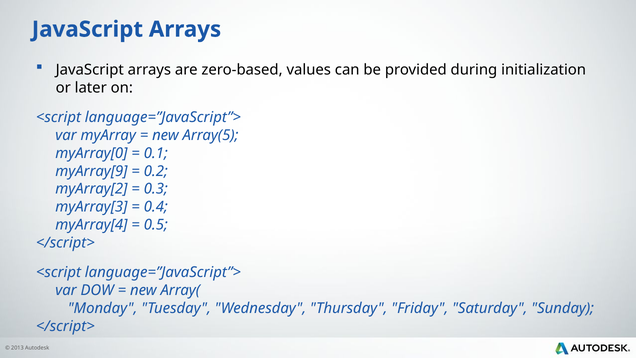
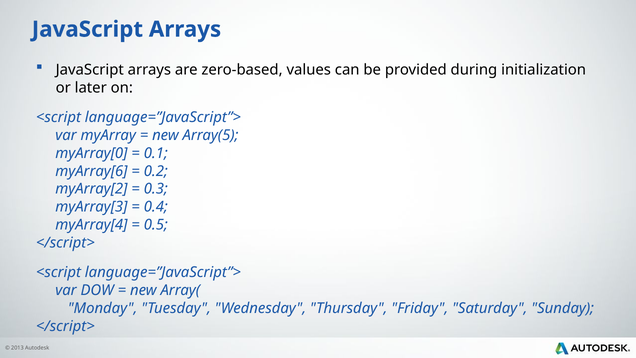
myArray[9: myArray[9 -> myArray[6 (91, 171)
